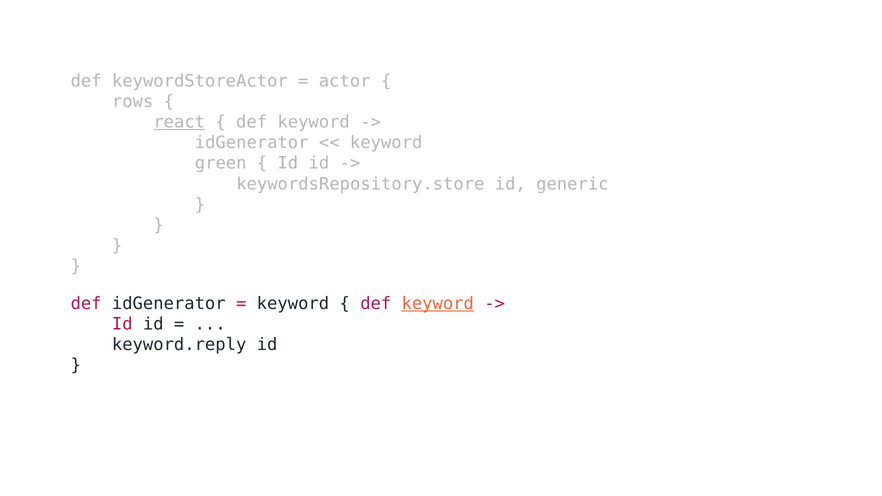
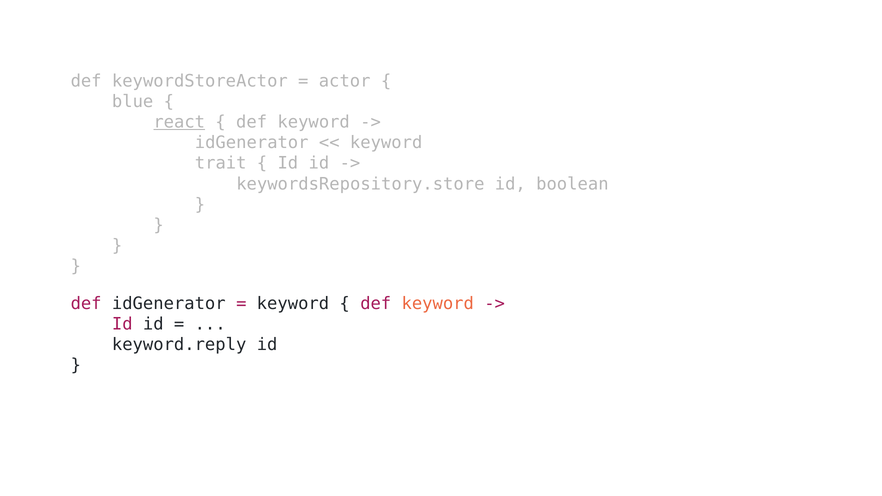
rows: rows -> blue (133, 102)
green: green -> trait (221, 163)
generic: generic -> boolean (572, 184)
keyword underline: present -> none (438, 303)
